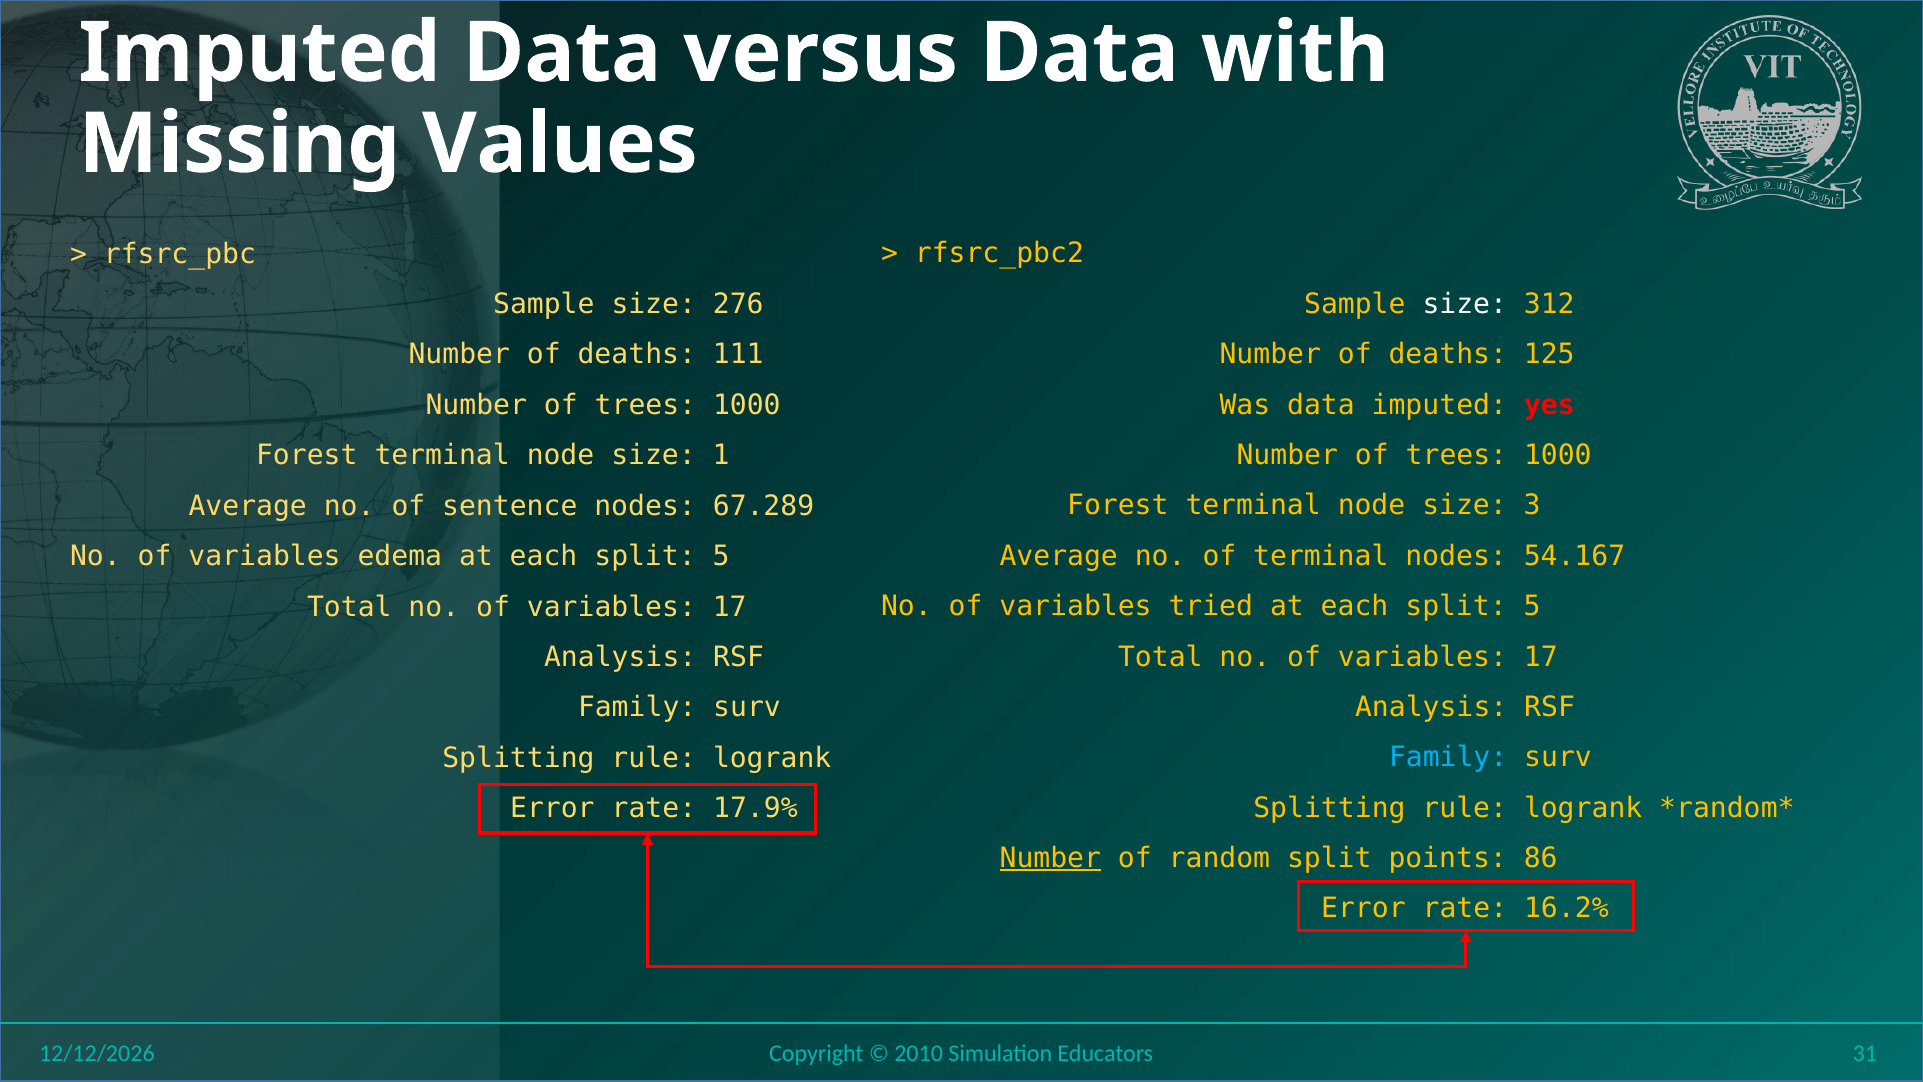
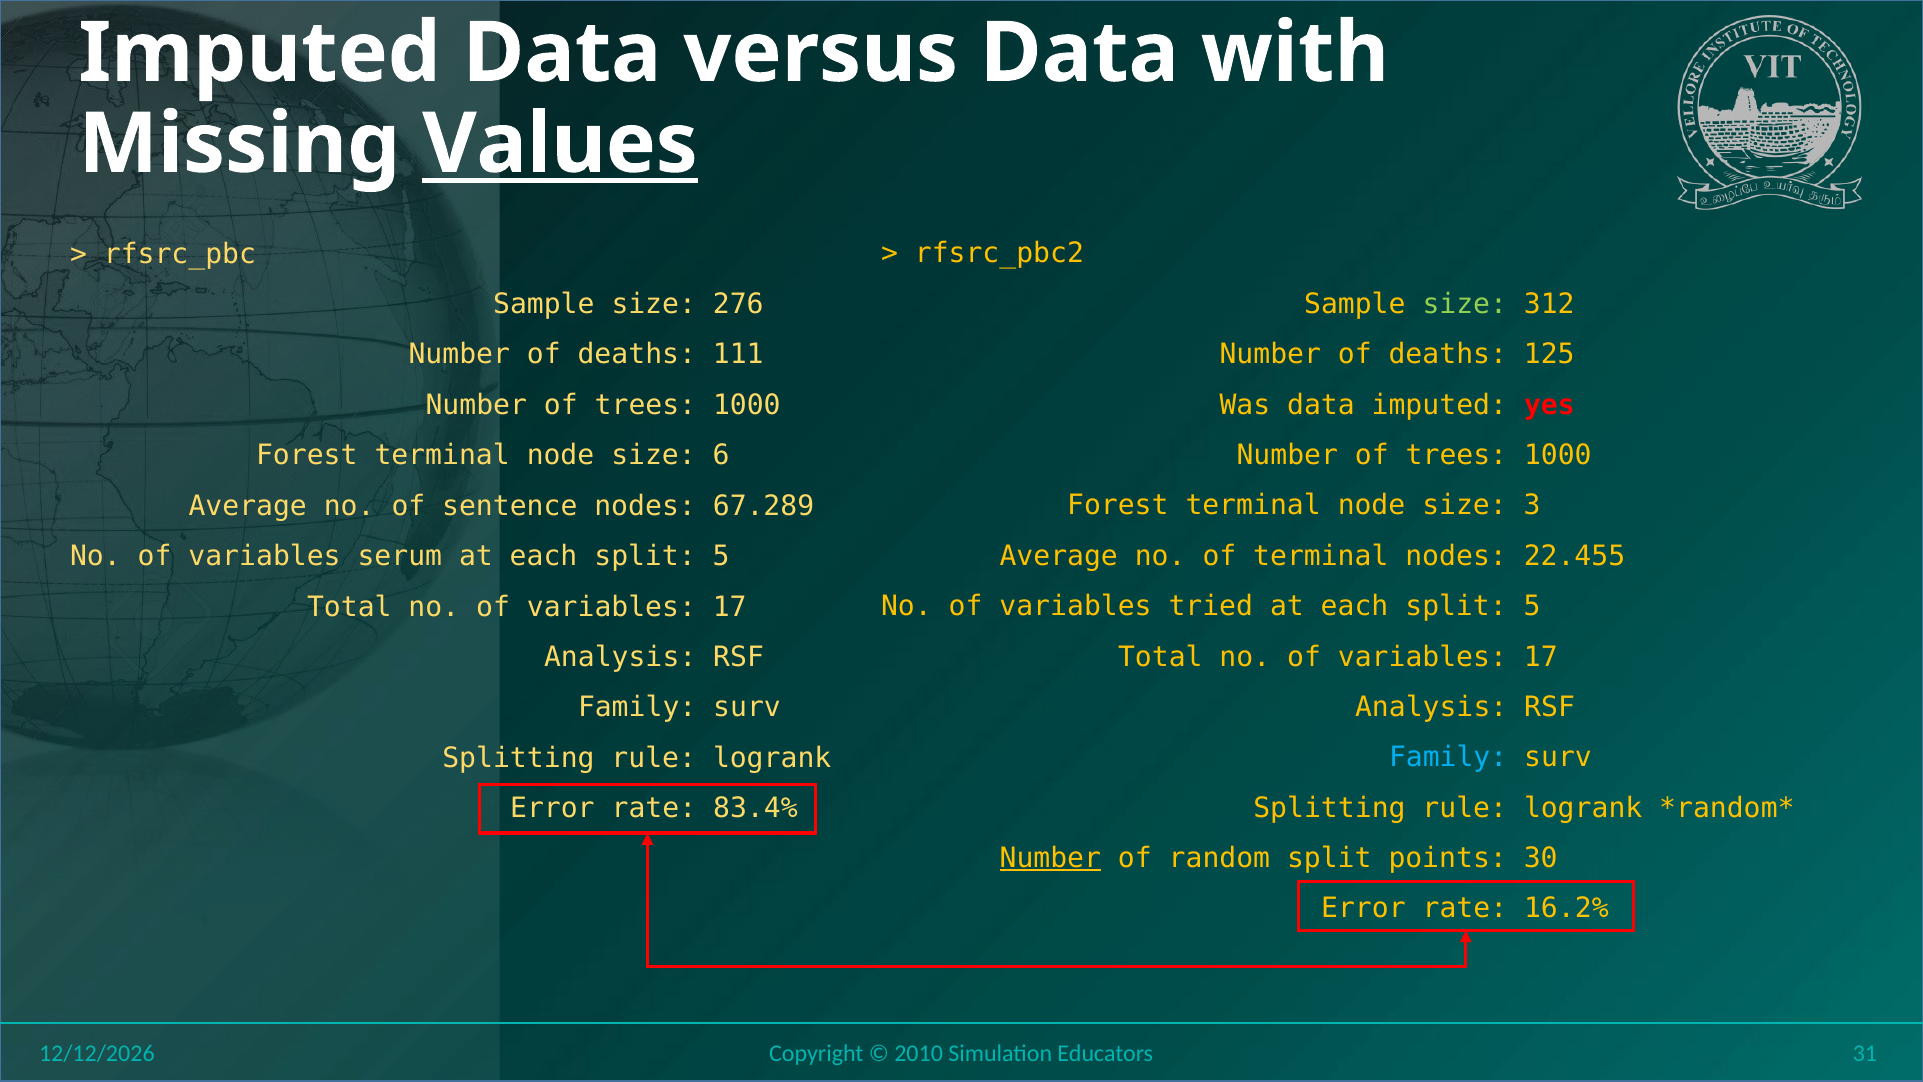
Values underline: none -> present (560, 144)
size colour: white -> light green (1465, 304)
1: 1 -> 6 (721, 455)
54.167: 54.167 -> 22.455 (1574, 556)
edema: edema -> serum (400, 556)
17.9%: 17.9% -> 83.4% (755, 808)
86: 86 -> 30 (1541, 858)
